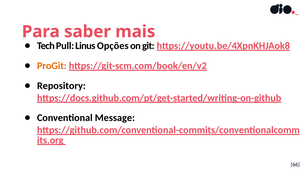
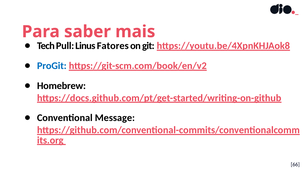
Opções: Opções -> Fatores (113, 46)
ProGit colour: orange -> blue (52, 66)
Repository: Repository -> Homebrew (61, 86)
